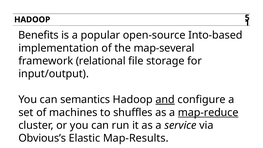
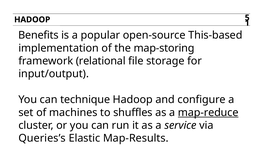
Into-based: Into-based -> This-based (215, 35)
map-several: map-several -> map-storing (164, 48)
semantics: semantics -> technique (85, 99)
and underline: present -> none (165, 99)
Obvious’s: Obvious’s -> Queries’s (42, 138)
